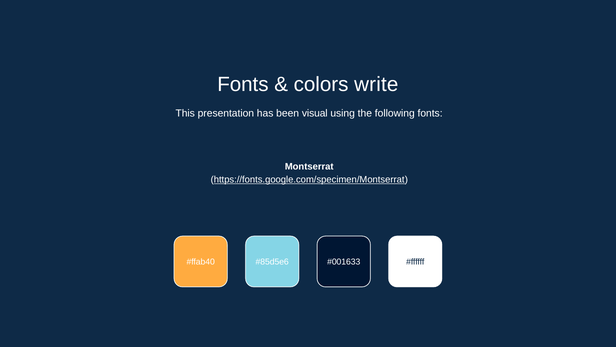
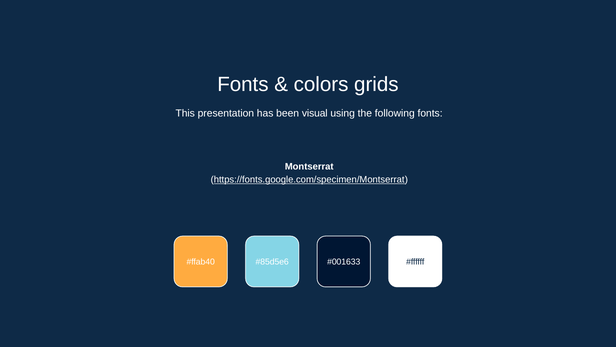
write: write -> grids (376, 84)
